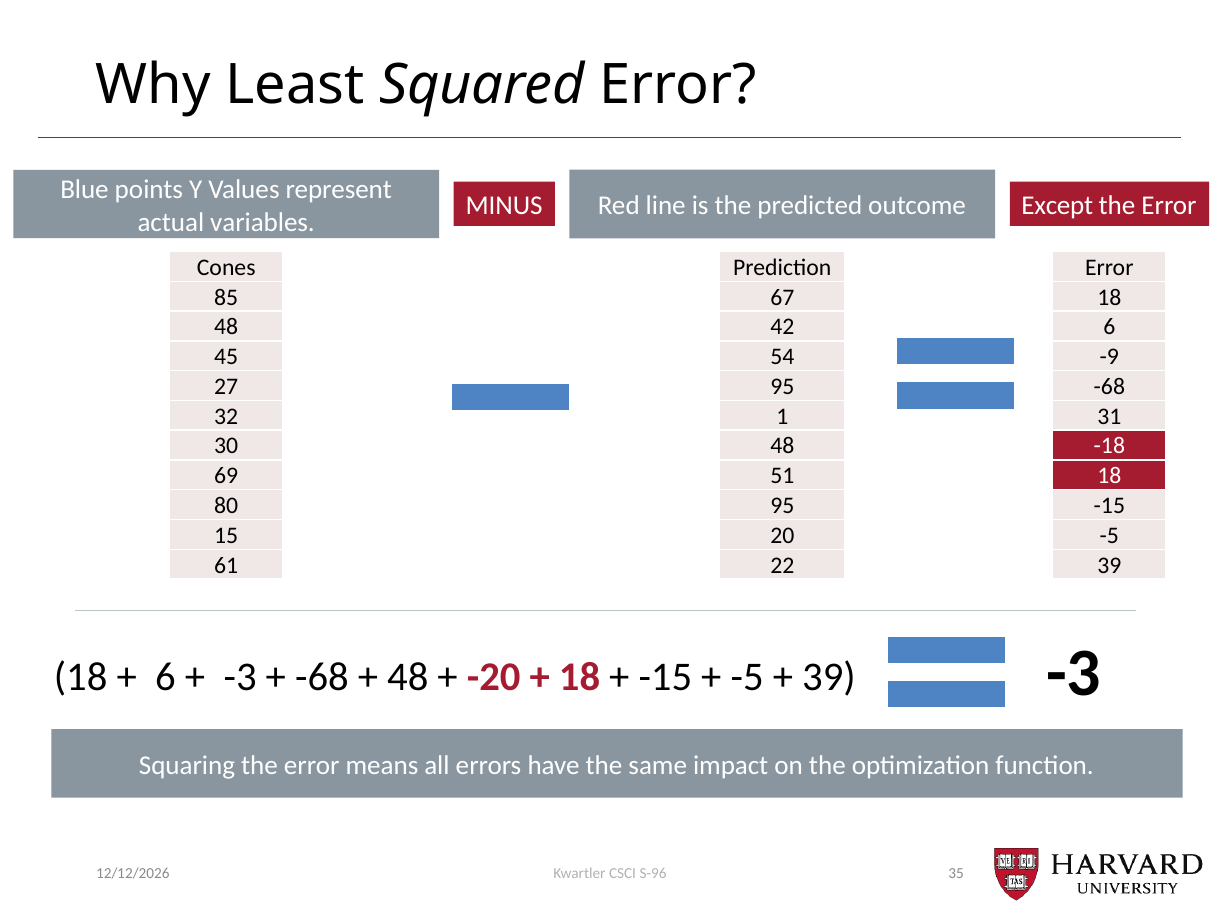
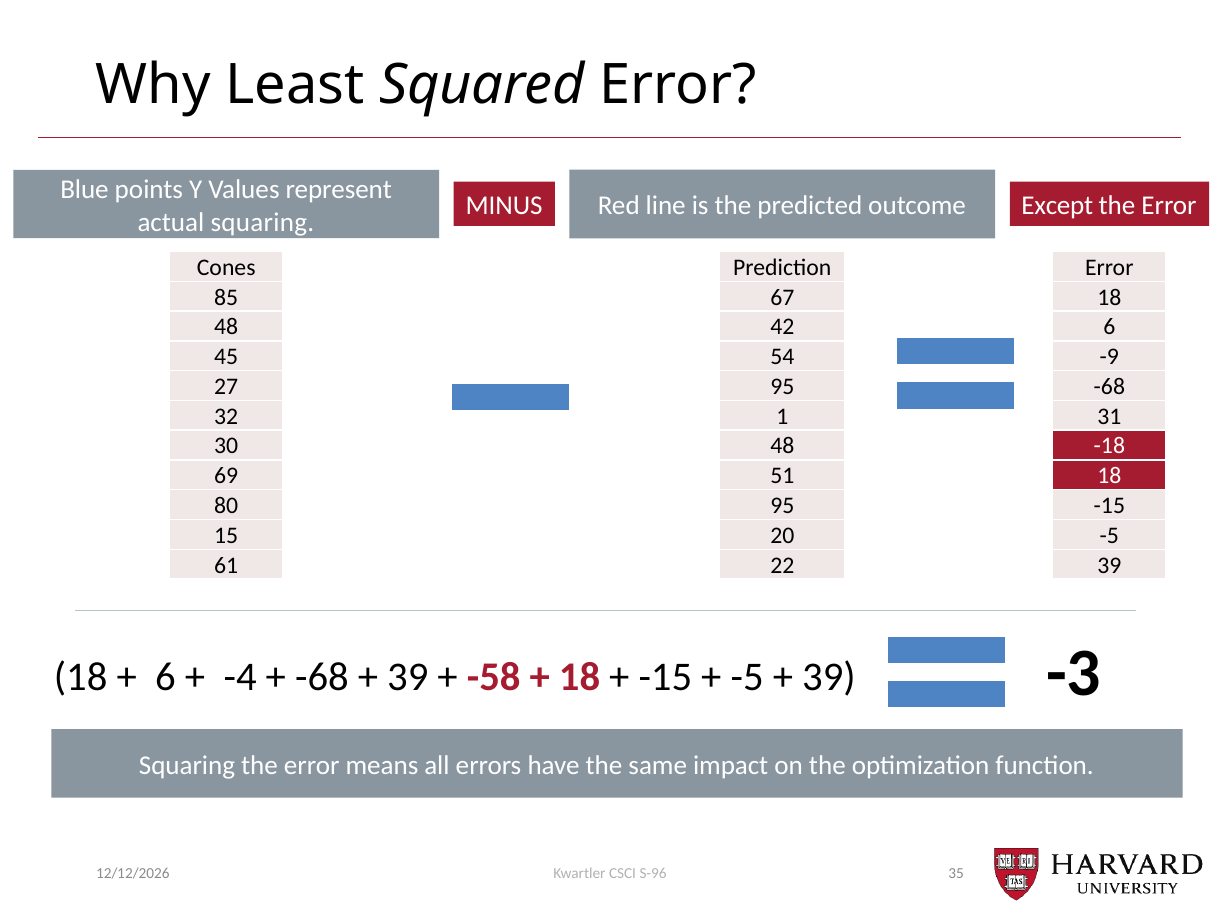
actual variables: variables -> squaring (262, 222)
-3: -3 -> -4 (240, 677)
48: 48 -> 39 (408, 677)
-20: -20 -> -58 (494, 677)
